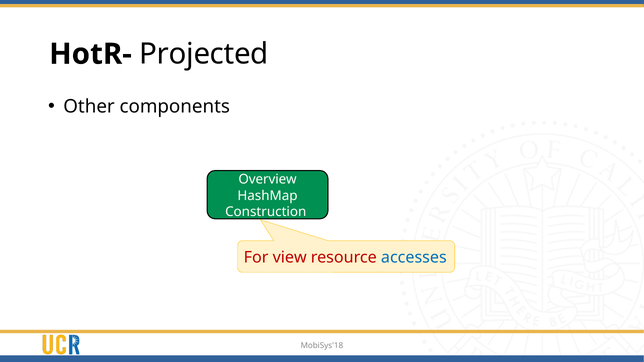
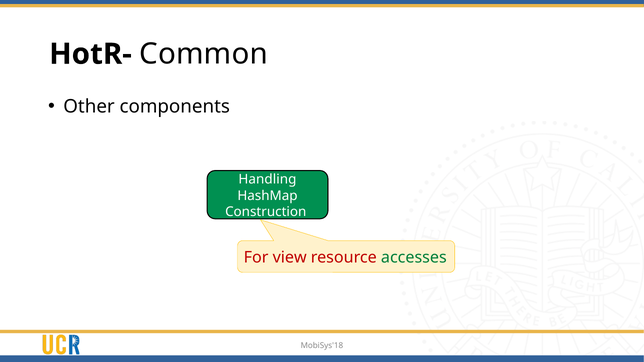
Projected: Projected -> Common (204, 54)
Overview: Overview -> Handling (267, 180)
accesses colour: blue -> green (414, 258)
